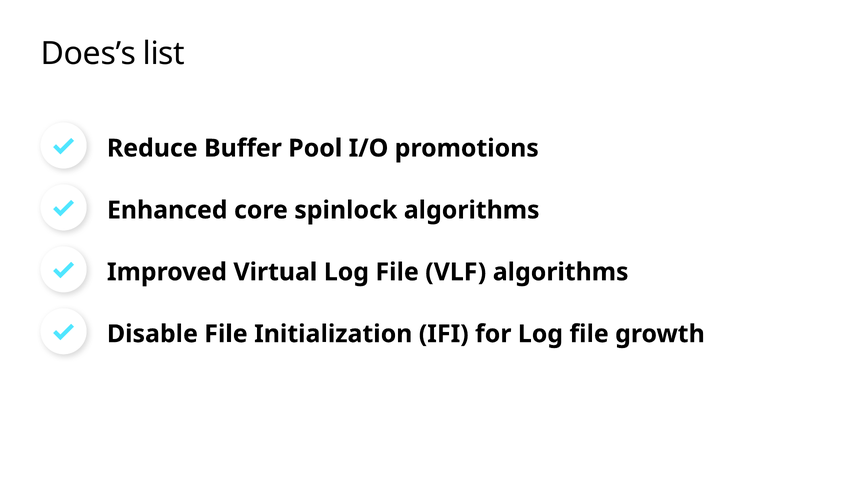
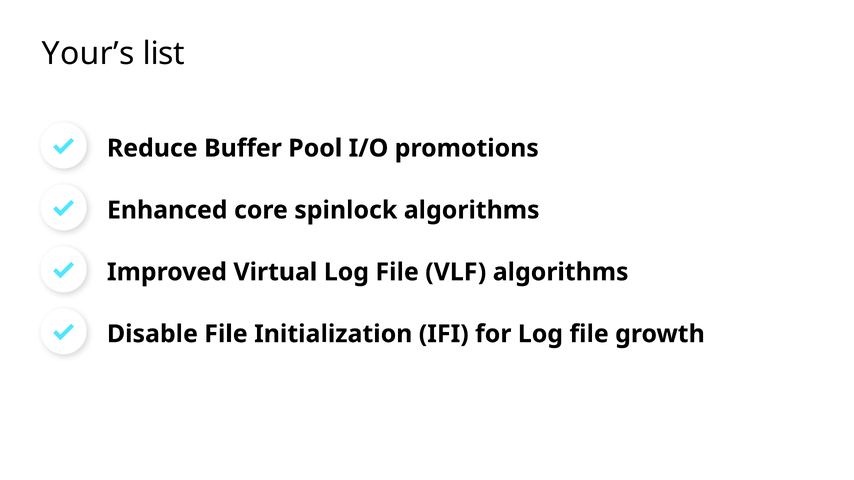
Does’s: Does’s -> Your’s (88, 53)
